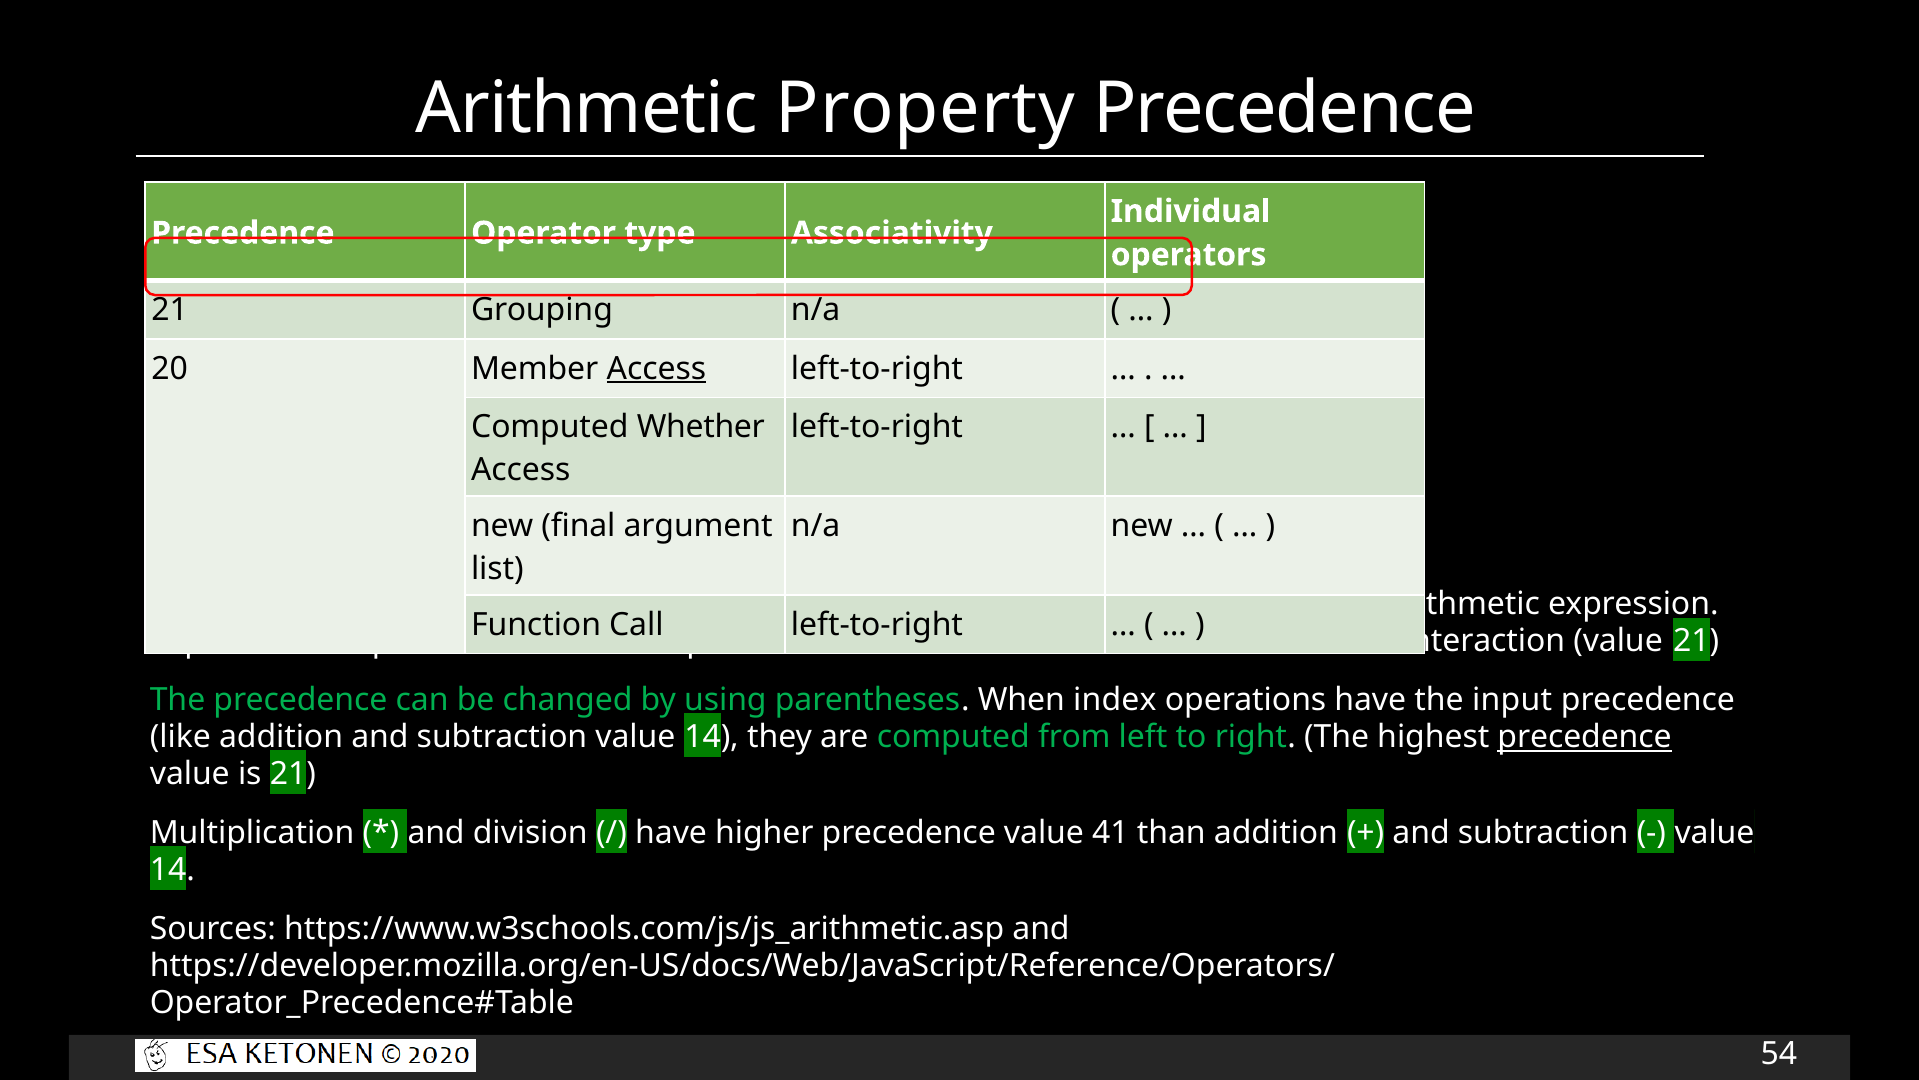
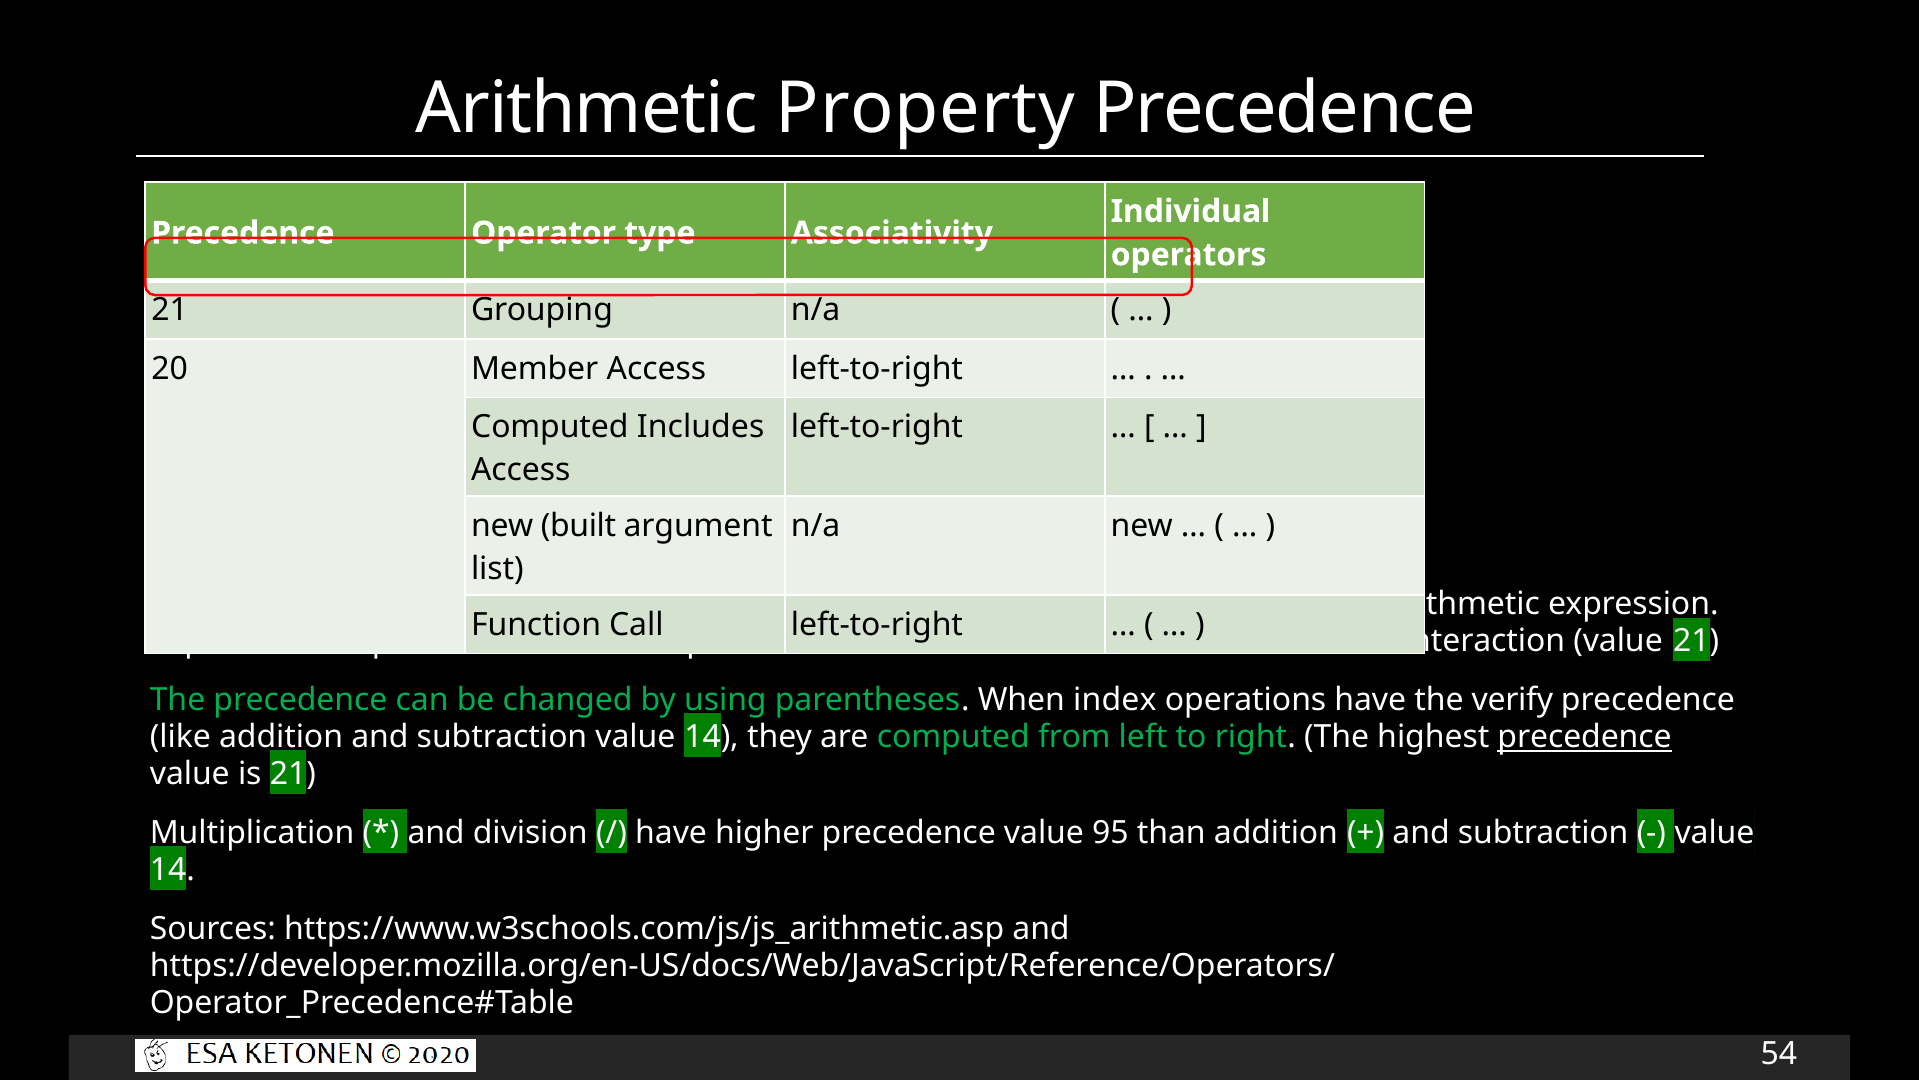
Access underline: present -> none (656, 368)
Whether: Whether -> Includes (701, 427)
final: final -> built (578, 525)
input: input -> verify (1512, 700)
41: 41 -> 95 (1110, 833)
